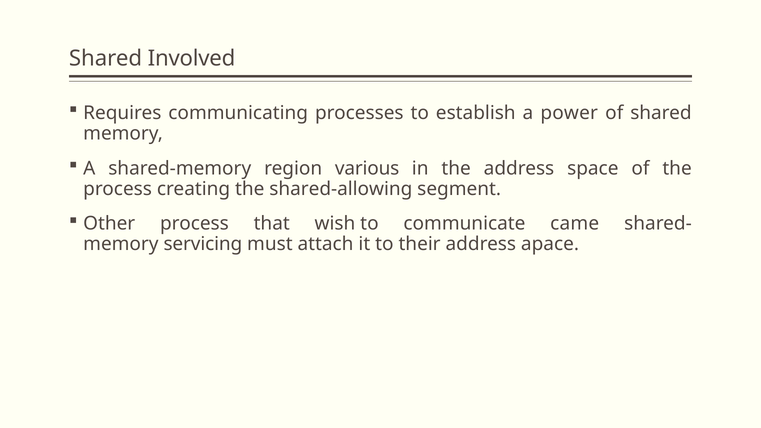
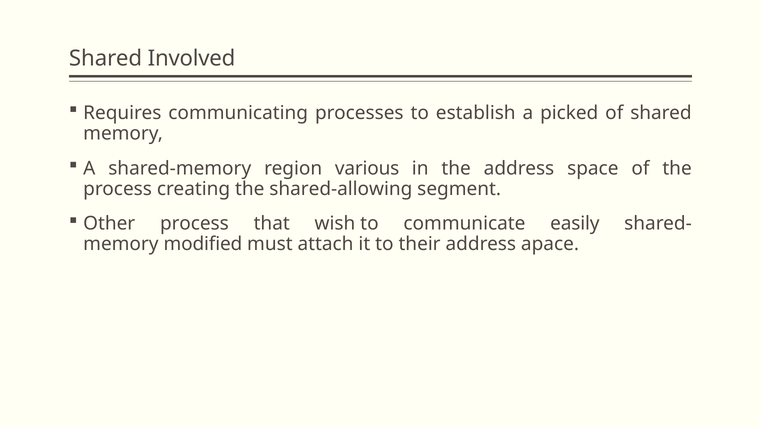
power: power -> picked (569, 113)
came: came -> easily (575, 224)
servicing: servicing -> modified (203, 244)
